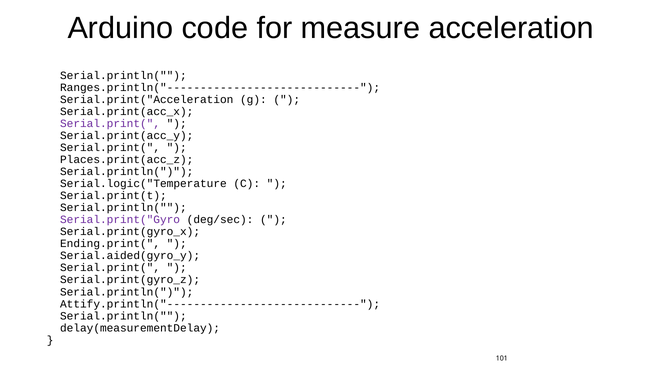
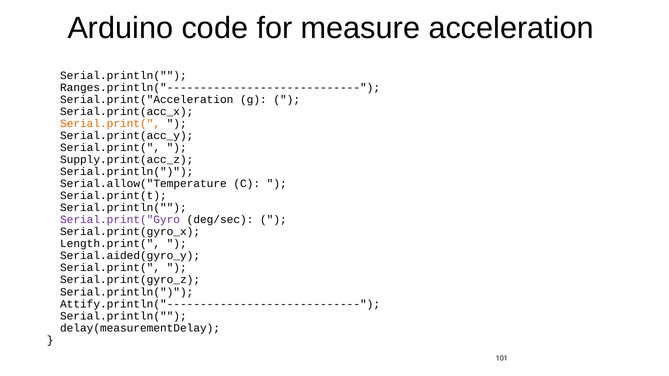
Serial.print( colour: purple -> orange (110, 124)
Places.print(acc_z: Places.print(acc_z -> Supply.print(acc_z (127, 160)
Serial.logic("Temperature: Serial.logic("Temperature -> Serial.allow("Temperature (143, 184)
Ending.print(: Ending.print( -> Length.print( (110, 244)
